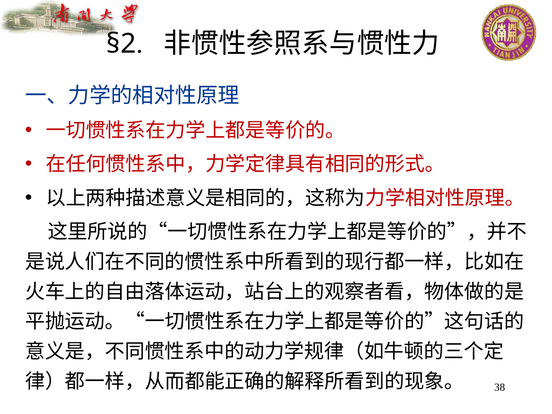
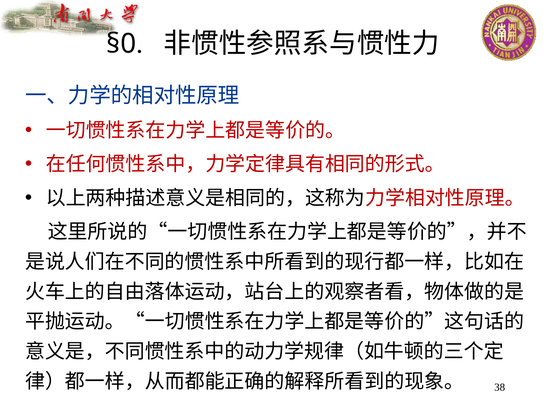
§2: §2 -> §0 (121, 44)
